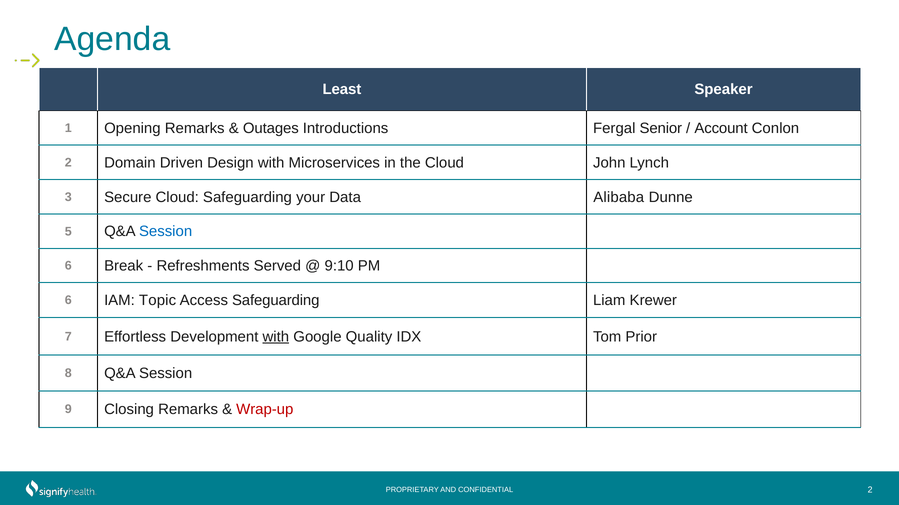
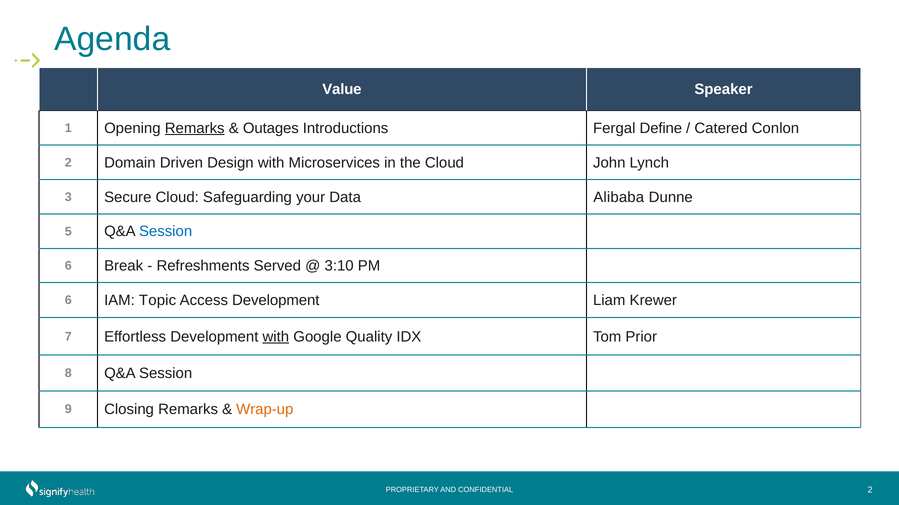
Least: Least -> Value (342, 89)
Remarks underline: none -> present (195, 128)
Senior: Senior -> Define (661, 128)
Account: Account -> Catered (721, 128)
9:10: 9:10 -> 3:10 (339, 266)
Access Safeguarding: Safeguarding -> Development (276, 301)
Wrap-up colour: red -> orange (265, 410)
